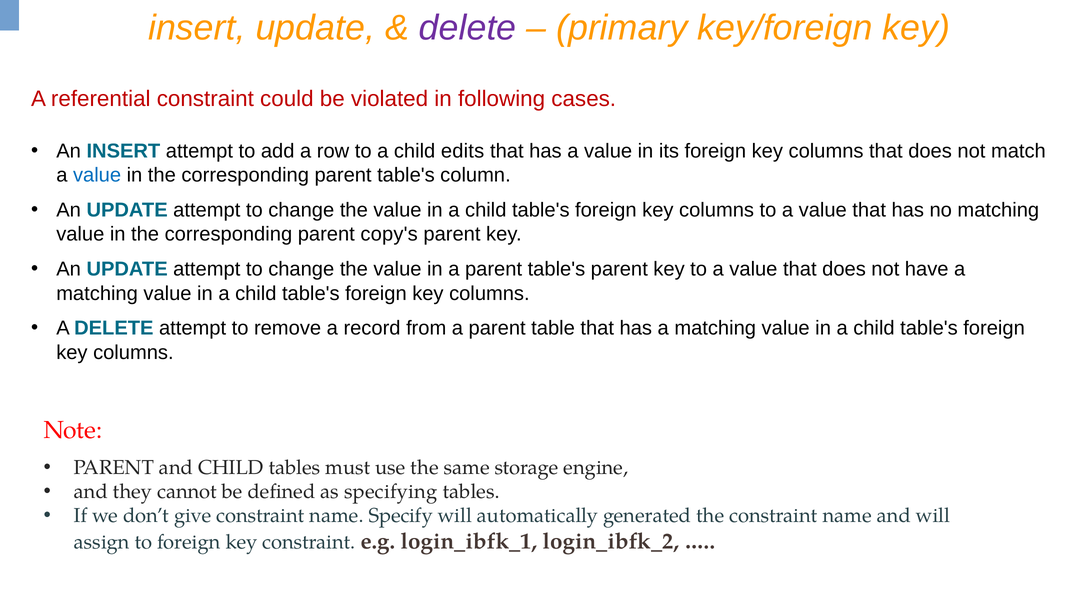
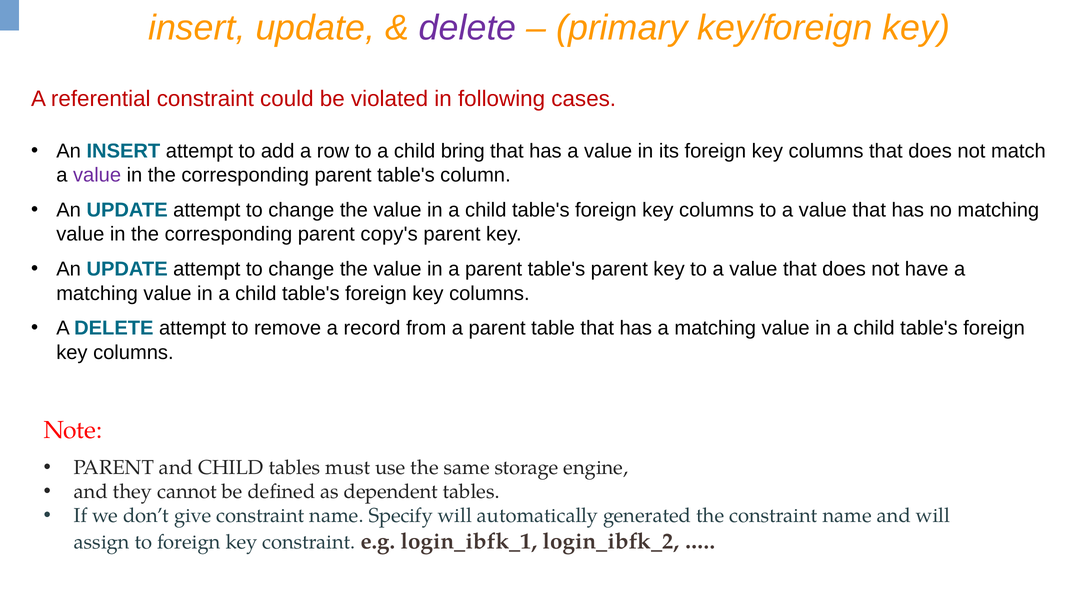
edits: edits -> bring (463, 151)
value colour: blue -> purple (97, 175)
specifying: specifying -> dependent (391, 492)
